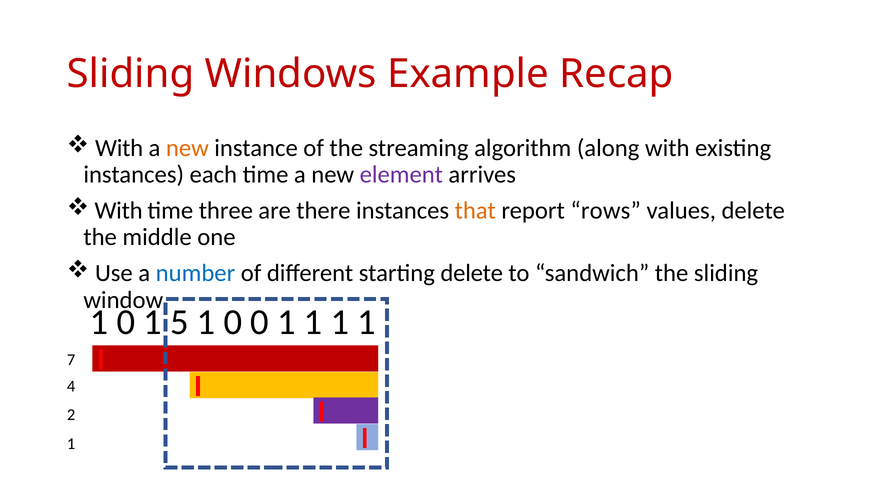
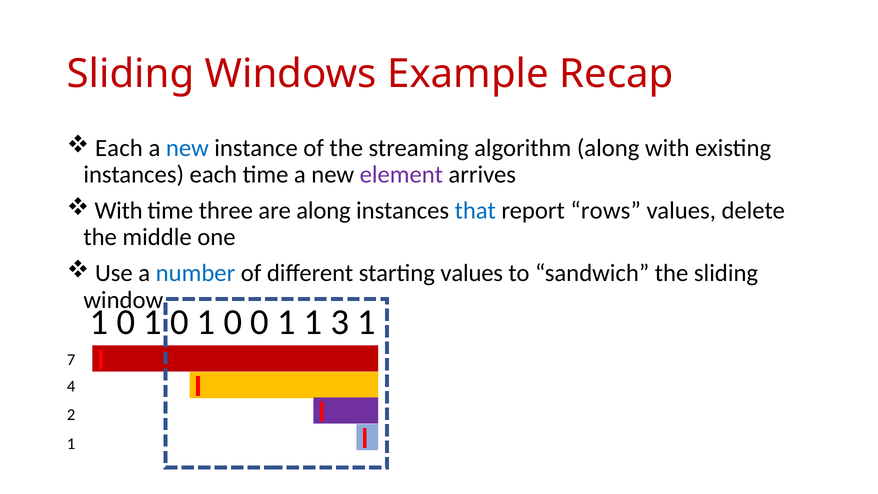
With: With -> Each (119, 148)
new colour: orange -> blue (187, 148)
are there: there -> along (323, 211)
that colour: orange -> blue (475, 211)
starting delete: delete -> values (472, 273)
5: 5 -> 0 (179, 322)
0 1 1 1: 1 -> 3 (340, 322)
